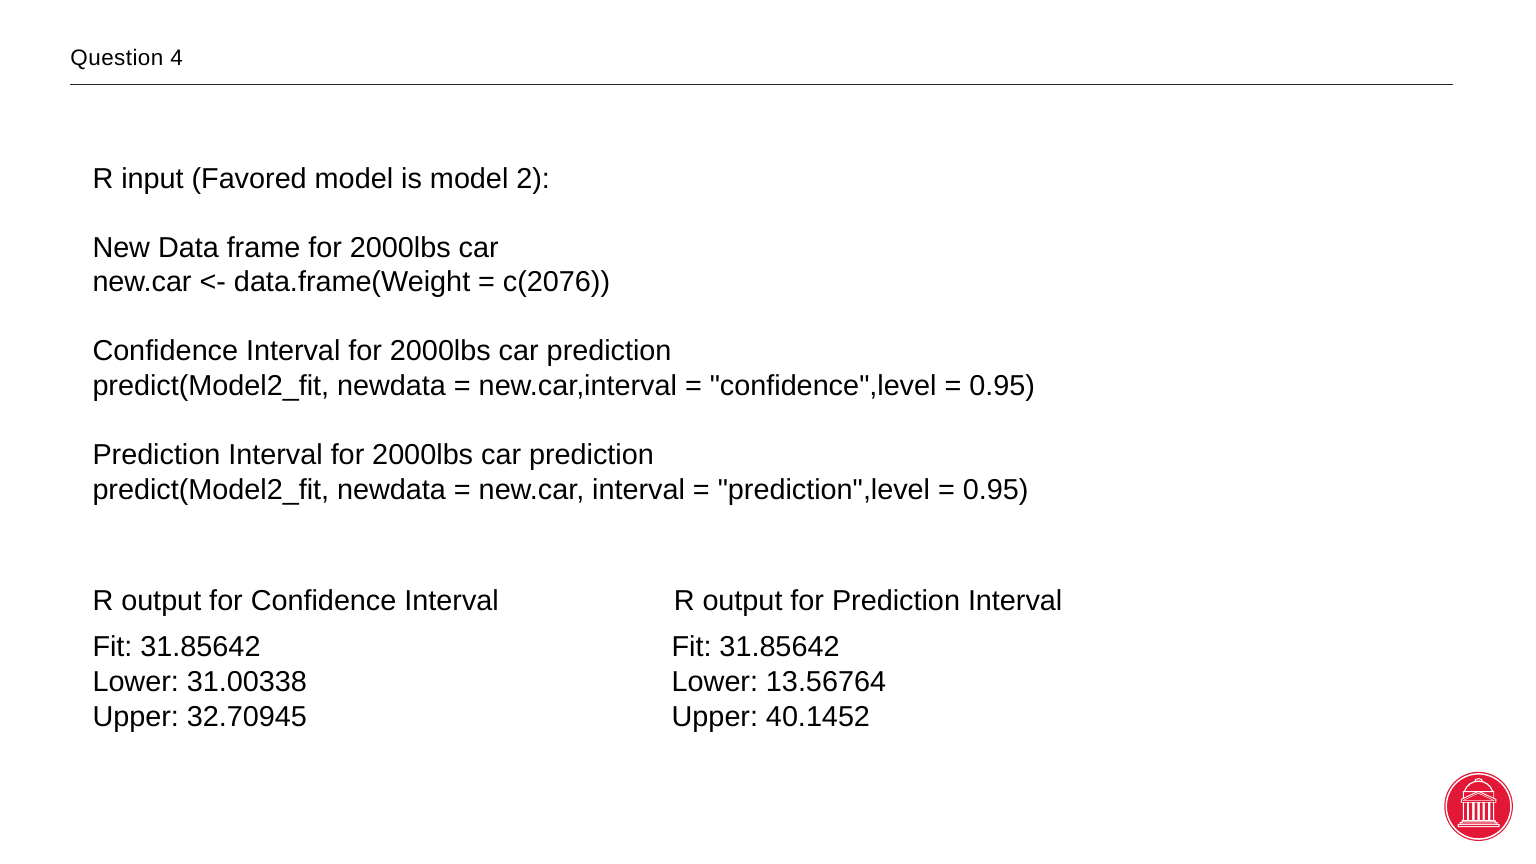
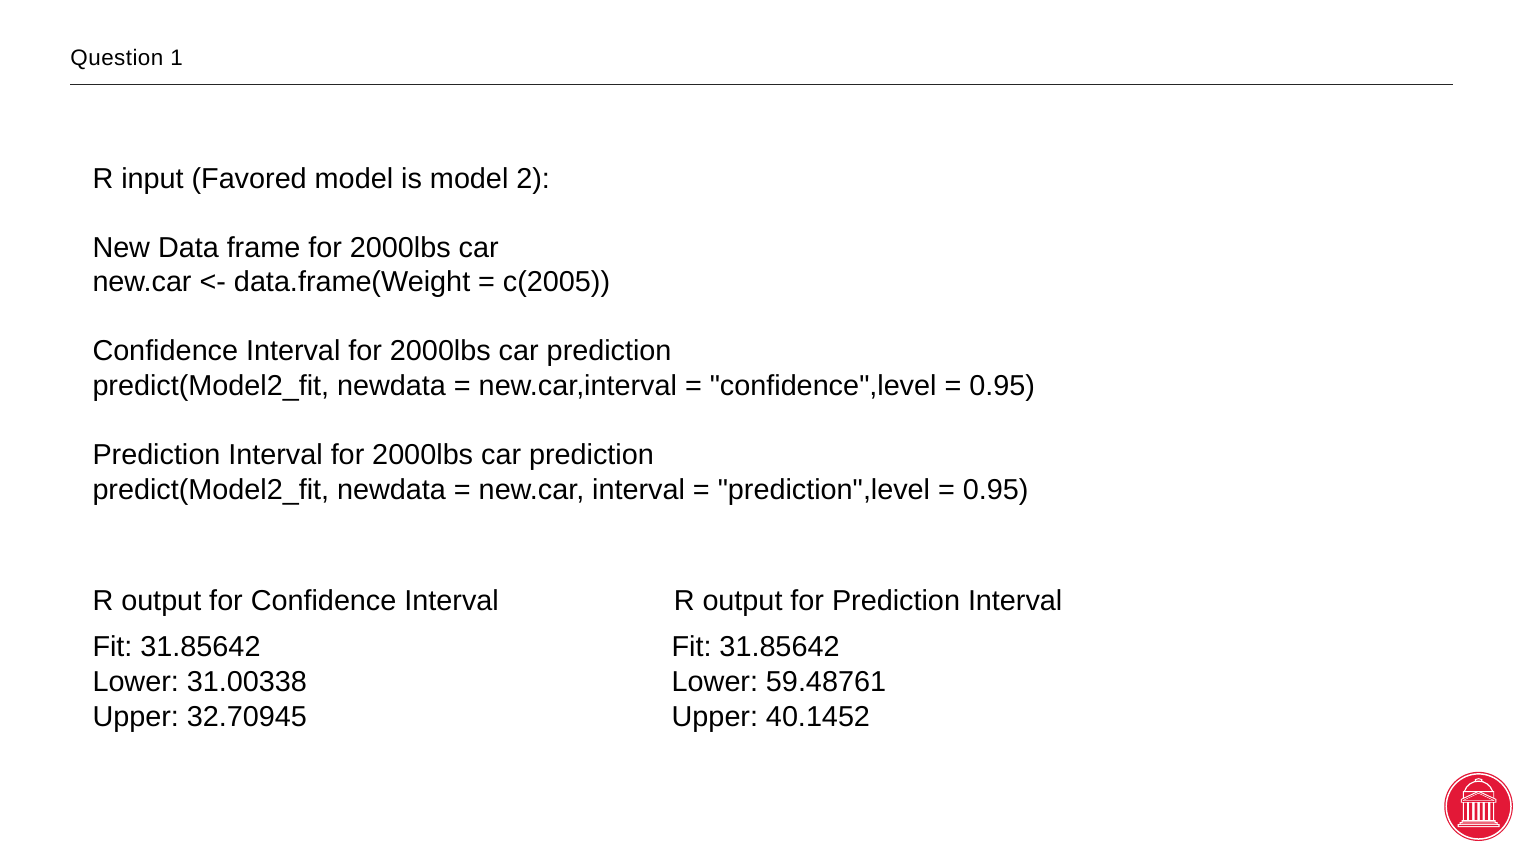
4: 4 -> 1 (177, 58)
c(2076: c(2076 -> c(2005 (557, 282)
13.56764: 13.56764 -> 59.48761 (826, 682)
